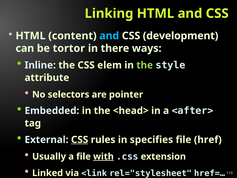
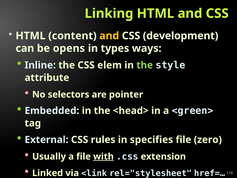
and colour: light blue -> yellow (109, 36)
tortor: tortor -> opens (69, 48)
there: there -> types (115, 48)
<after>: <after> -> <green> (192, 111)
CSS underline: present -> none (80, 140)
href: href -> zero (208, 140)
